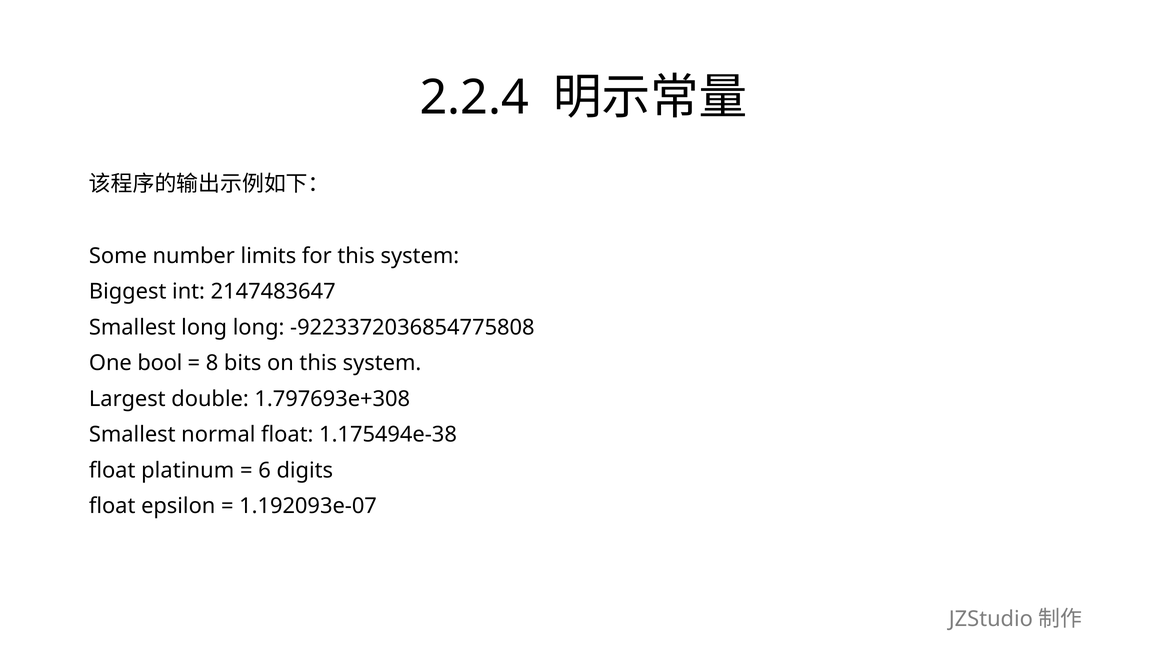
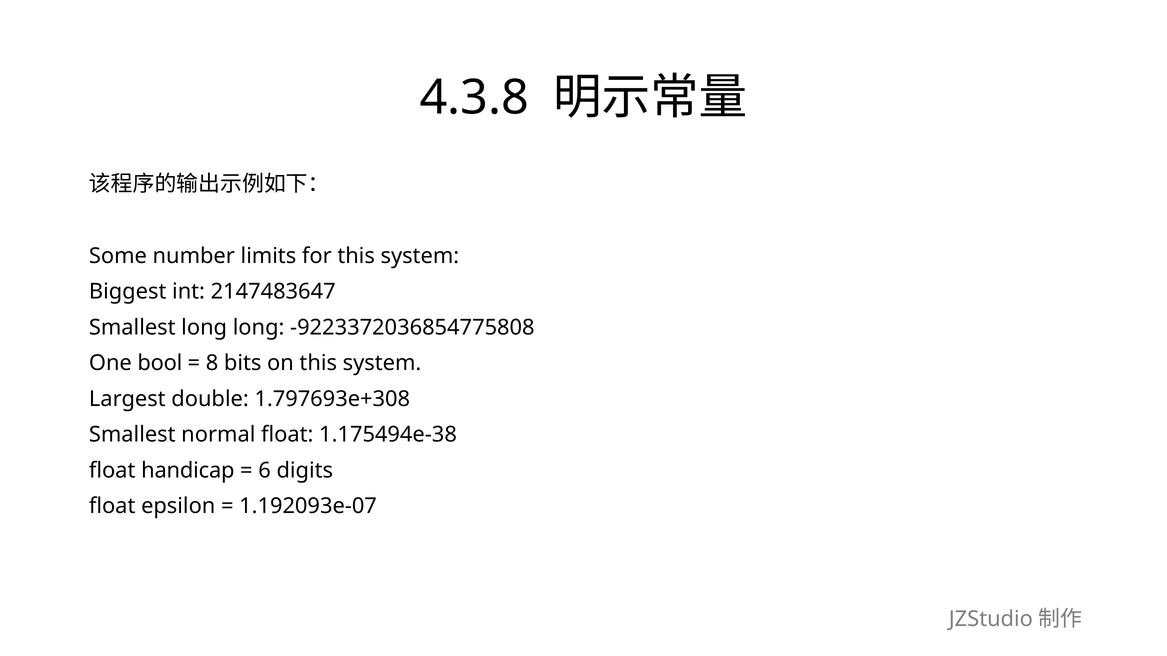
2.2.4: 2.2.4 -> 4.3.8 (474, 98)
platinum: platinum -> handicap (188, 471)
